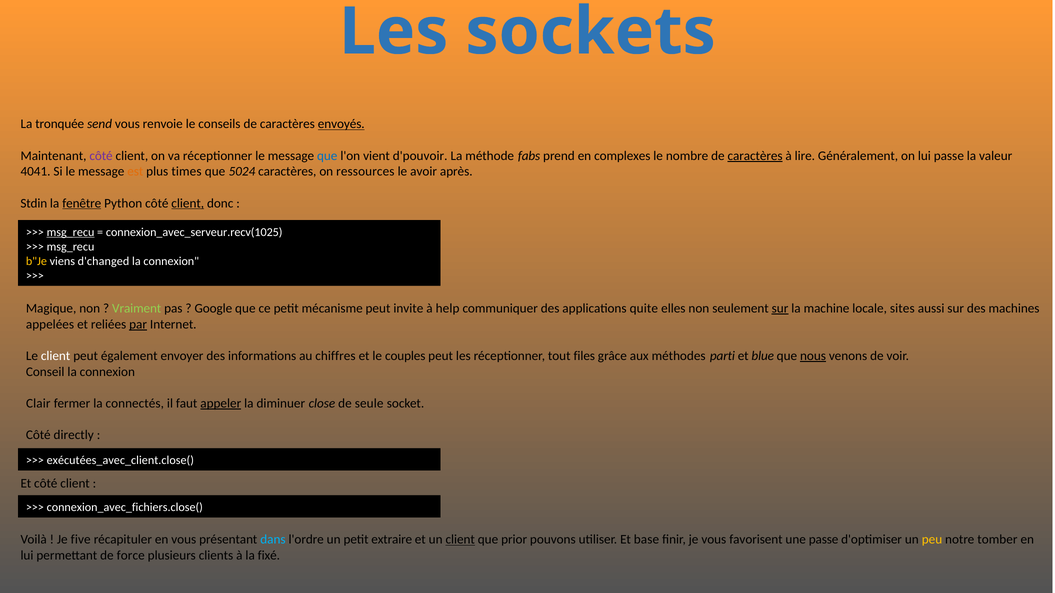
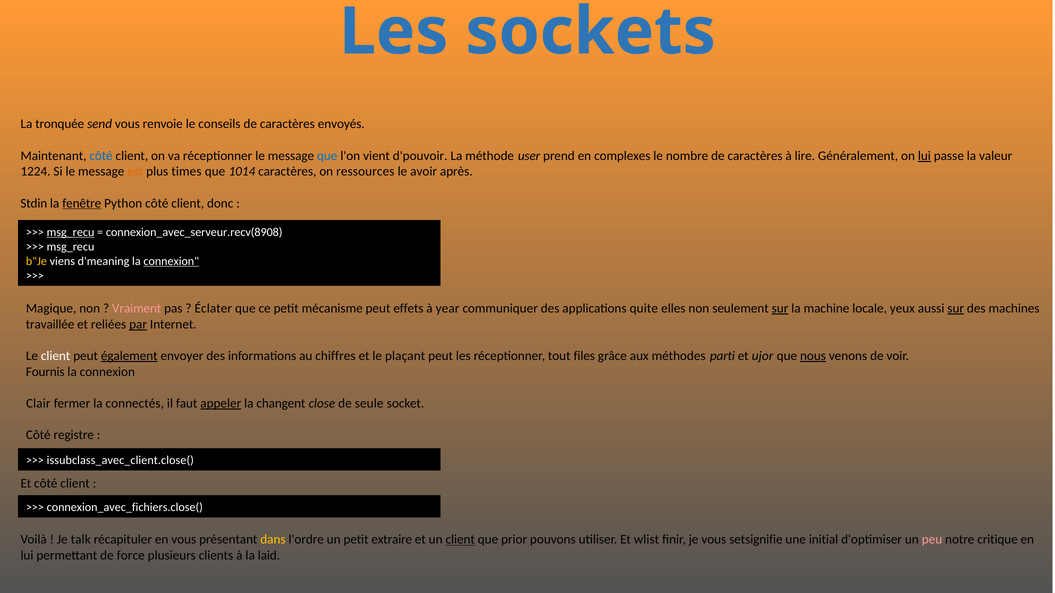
envoyés underline: present -> none (341, 124)
côté colour: purple -> blue (101, 156)
fabs: fabs -> user (529, 156)
caractères underline: present -> none (755, 156)
lui underline: none -> present (924, 156)
4041: 4041 -> 1224 (36, 172)
5024: 5024 -> 1014 (242, 172)
client underline: present -> none (188, 203)
connexion_avec_serveur.recv(1025: connexion_avec_serveur.recv(1025 -> connexion_avec_serveur.recv(8908 (194, 232)
d'changed: d'changed -> d'meaning (104, 261)
connexion underline: none -> present (171, 261)
Vraiment colour: light green -> pink (137, 309)
Google: Google -> Éclater (213, 309)
invite: invite -> effets (408, 309)
help: help -> year (448, 309)
sites: sites -> yeux (902, 309)
sur underline: none -> present (956, 309)
appelées: appelées -> travaillée (50, 324)
également underline: none -> present (129, 356)
couples: couples -> plaçant (405, 356)
blue: blue -> ujor (763, 356)
Conseil: Conseil -> Fournis (45, 372)
diminuer: diminuer -> changent (281, 404)
directly: directly -> registre (74, 435)
exécutées_avec_client.close(: exécutées_avec_client.close( -> issubclass_avec_client.close( (120, 461)
five: five -> talk (81, 540)
dans colour: light blue -> yellow (273, 540)
base: base -> wlist (646, 540)
favorisent: favorisent -> setsignifie (756, 540)
une passe: passe -> initial (824, 540)
peu colour: yellow -> pink (932, 540)
tomber: tomber -> critique (998, 540)
fixé: fixé -> laid (269, 556)
